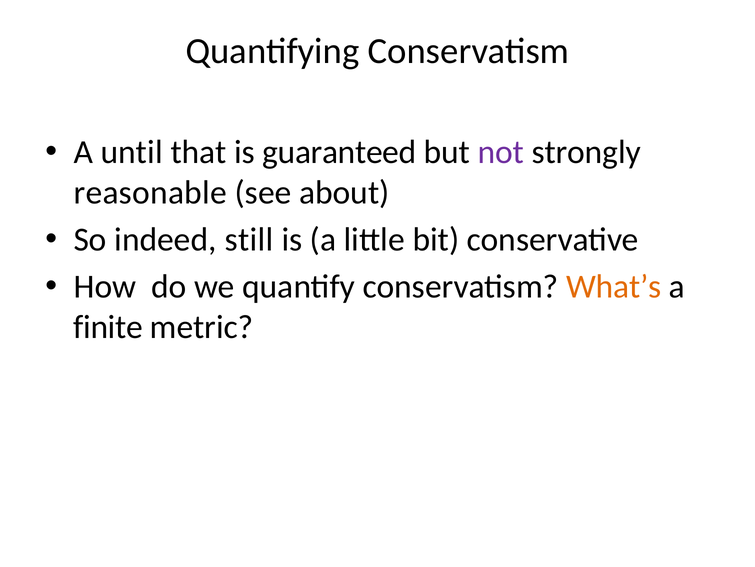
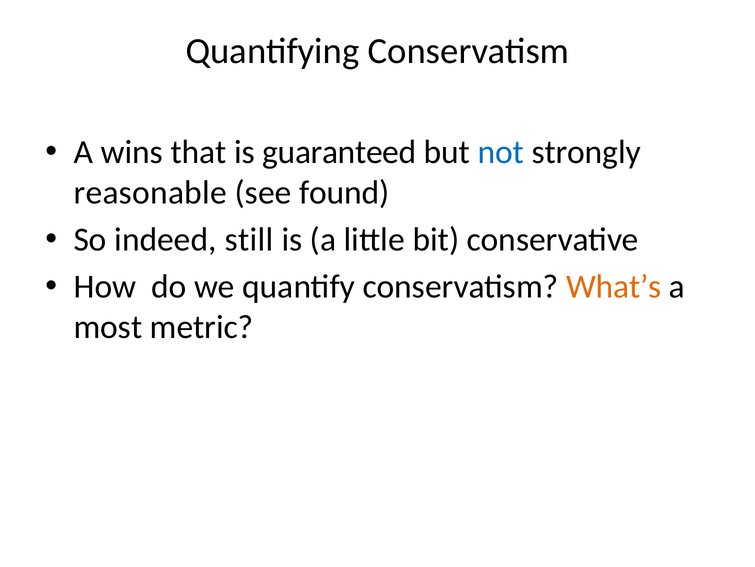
until: until -> wins (132, 152)
not colour: purple -> blue (501, 152)
about: about -> found (344, 192)
finite: finite -> most (108, 327)
